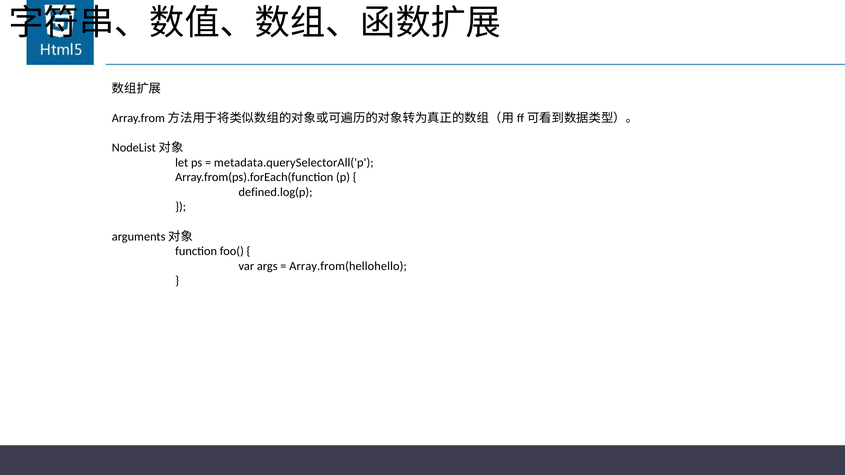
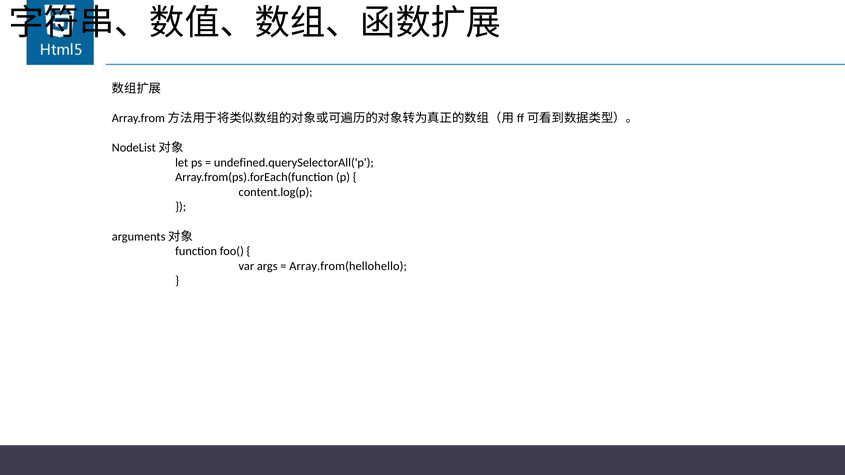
metadata.querySelectorAll('p: metadata.querySelectorAll('p -> undefined.querySelectorAll('p (294, 163)
defined.log(p: defined.log(p -> content.log(p (276, 192)
